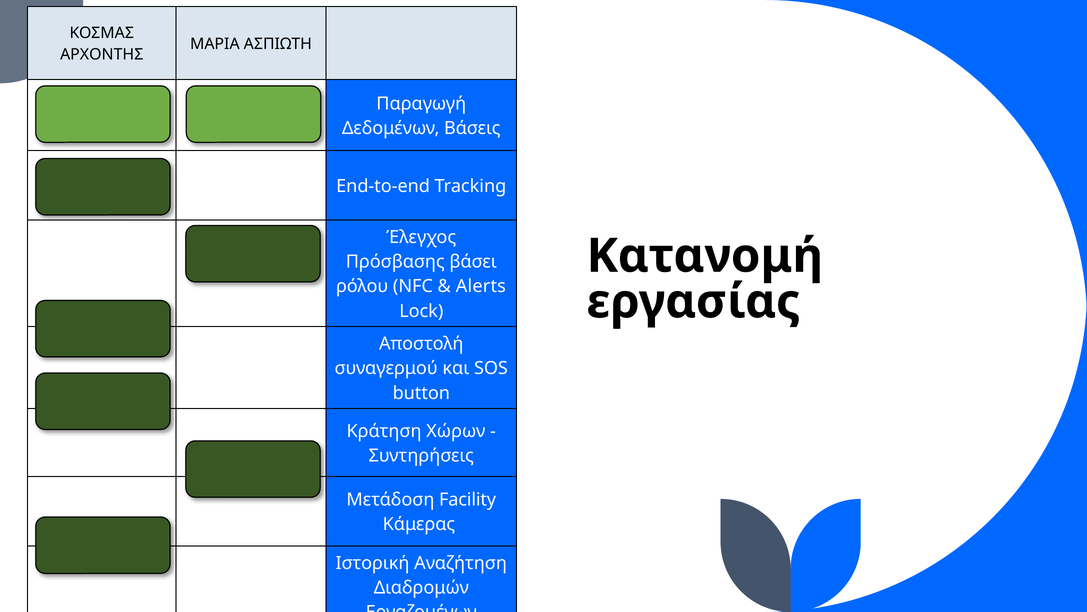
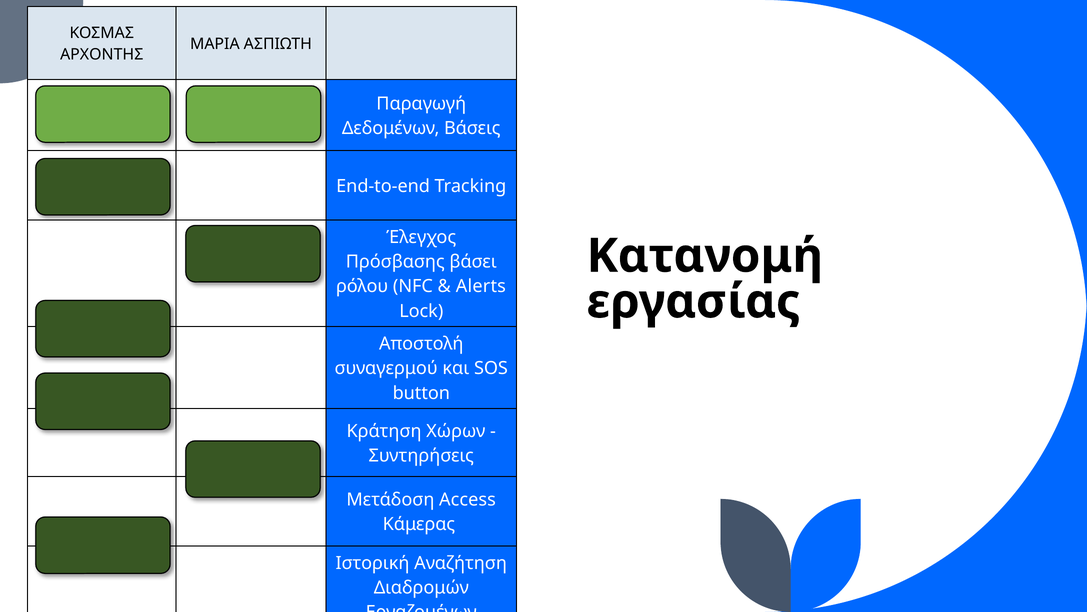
Facility: Facility -> Access (467, 499)
